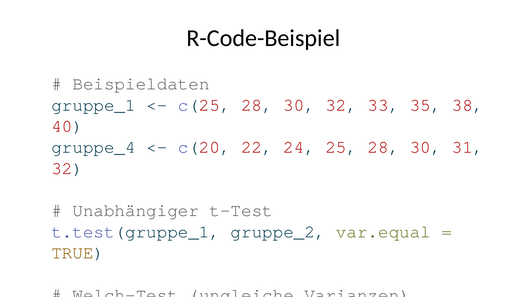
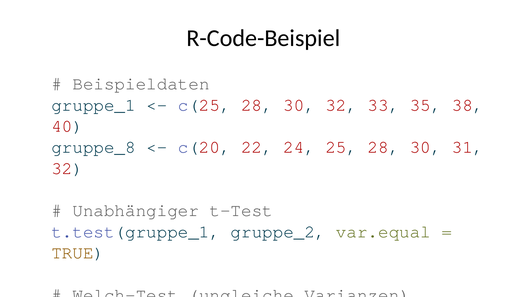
gruppe_4: gruppe_4 -> gruppe_8 (94, 147)
